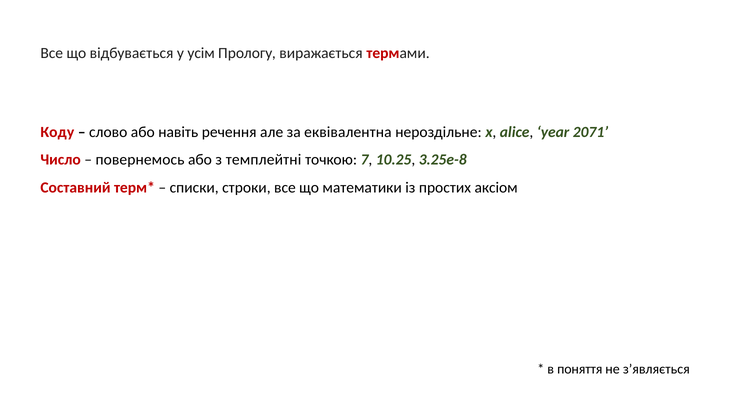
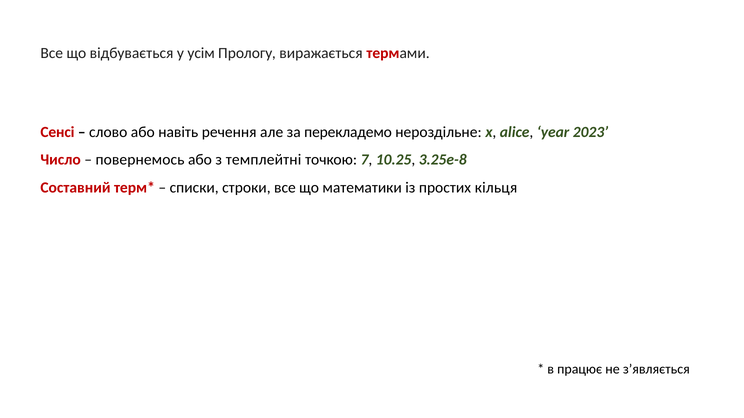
Коду: Коду -> Сенсі (57, 132)
еквівалентна: еквівалентна -> перекладемо (348, 132)
2071: 2071 -> 2023 (591, 132)
аксіом: аксіом -> кільця (496, 188)
поняття: поняття -> працює (580, 370)
